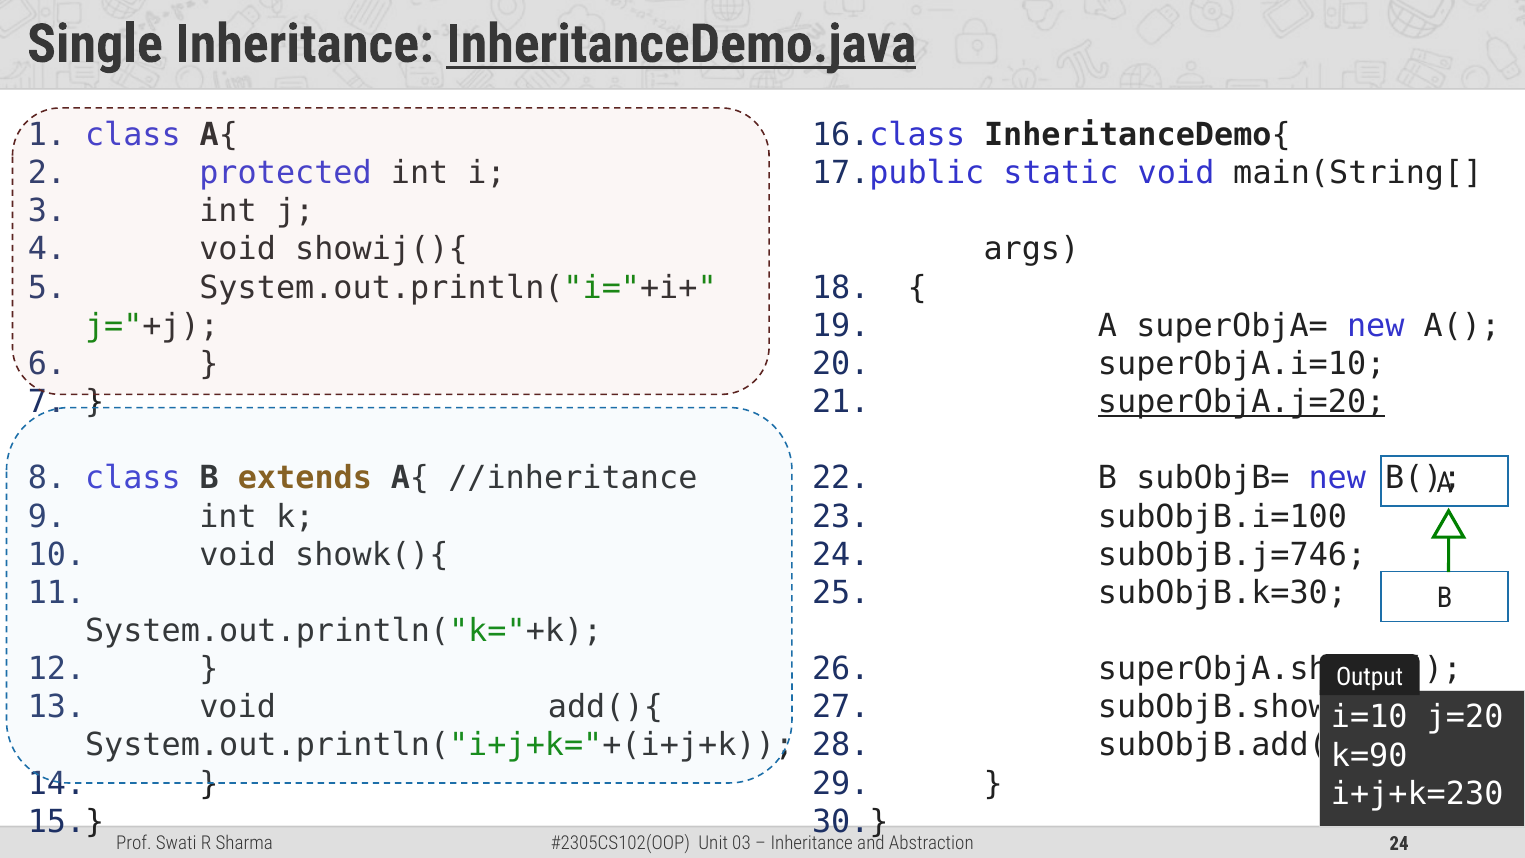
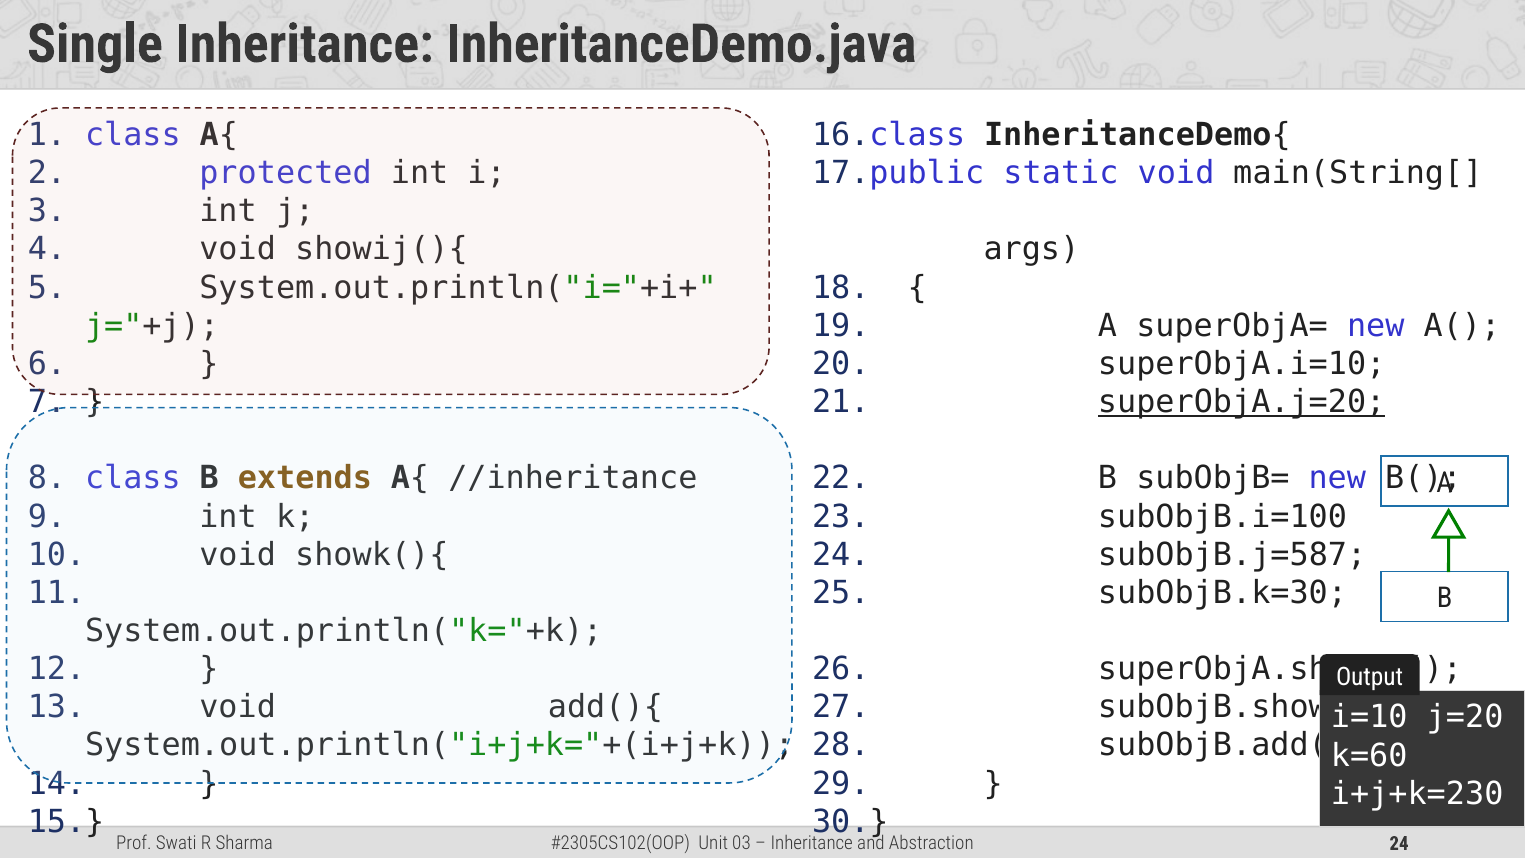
InheritanceDemo.java underline: present -> none (681, 44)
subObjB.j=746: subObjB.j=746 -> subObjB.j=587 (1232, 555)
k=90: k=90 -> k=60 (1369, 755)
